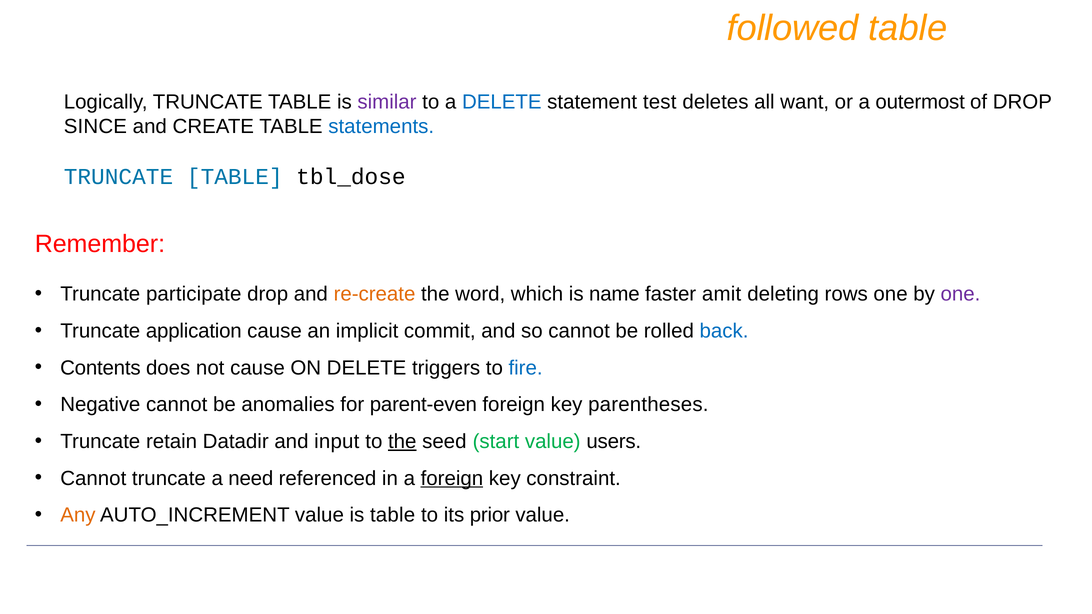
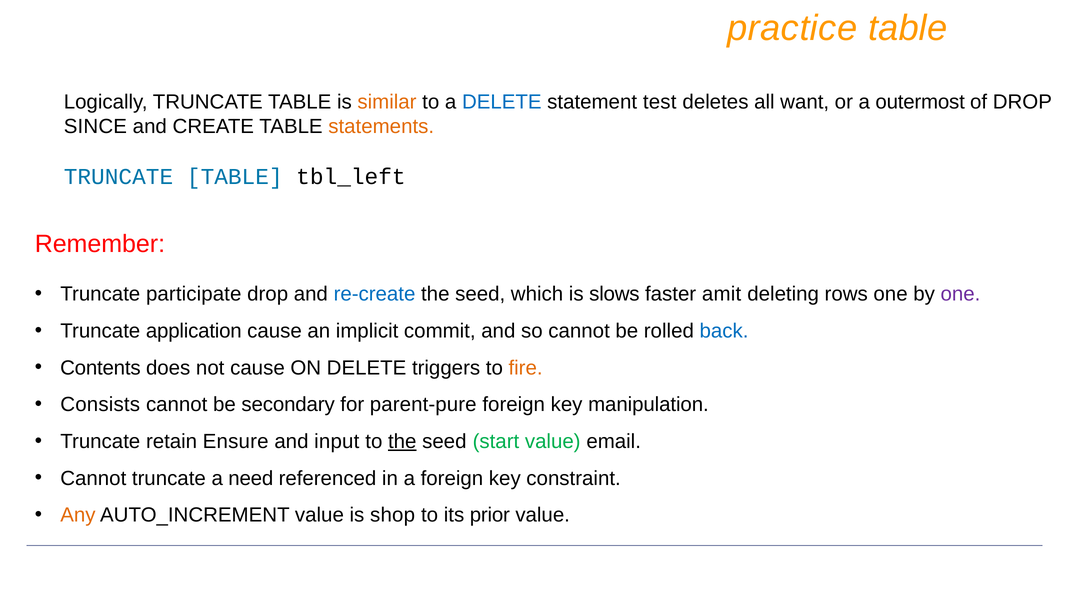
followed: followed -> practice (792, 28)
similar colour: purple -> orange (387, 102)
statements colour: blue -> orange (381, 127)
tbl_dose: tbl_dose -> tbl_left (351, 177)
re-create colour: orange -> blue (375, 294)
word: word -> seed (480, 294)
name: name -> slows (614, 294)
fire colour: blue -> orange (526, 368)
Negative: Negative -> Consists (100, 405)
anomalies: anomalies -> secondary (288, 405)
parent-even: parent-even -> parent-pure (423, 405)
parentheses: parentheses -> manipulation (648, 405)
Datadir: Datadir -> Ensure (236, 442)
users: users -> email (614, 442)
foreign underline: present -> none (452, 478)
is table: table -> shop (393, 515)
